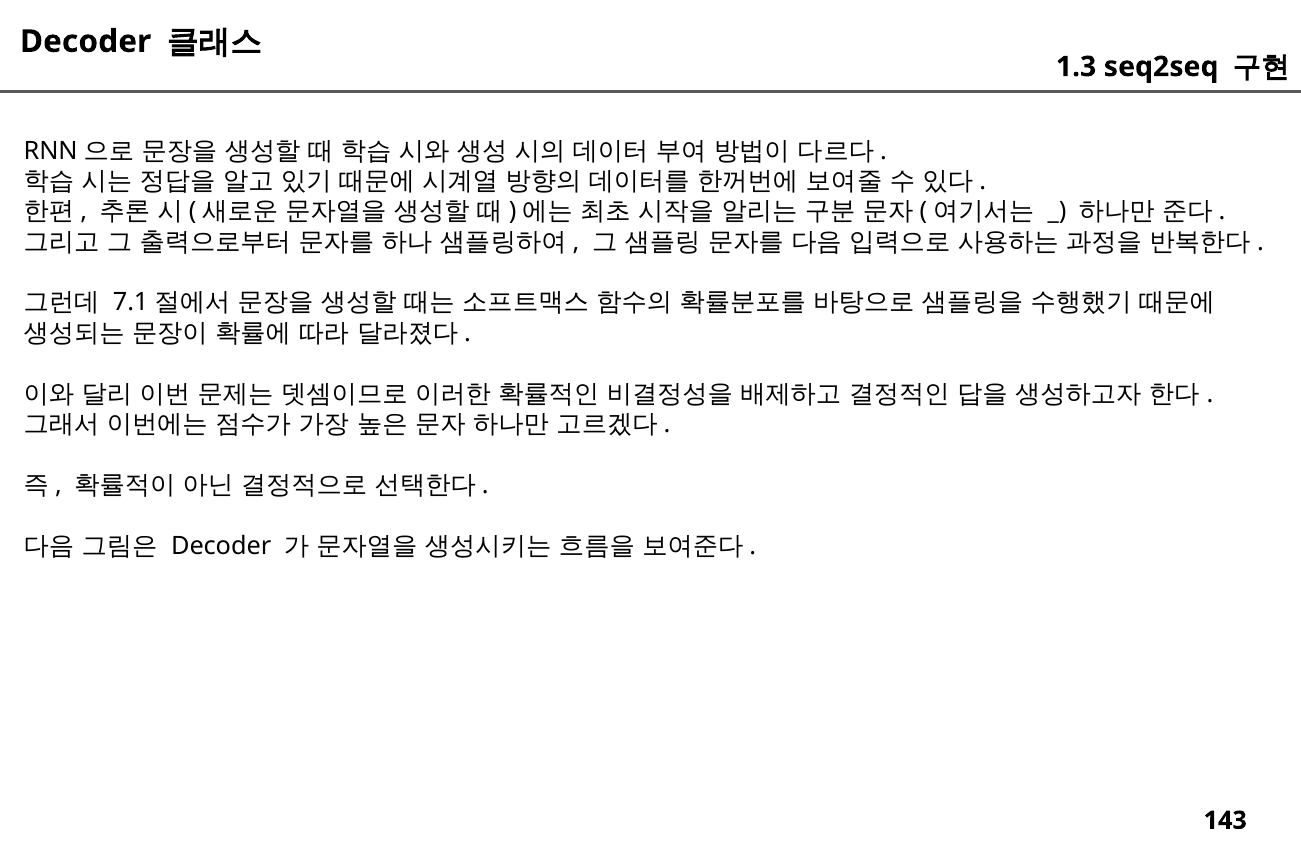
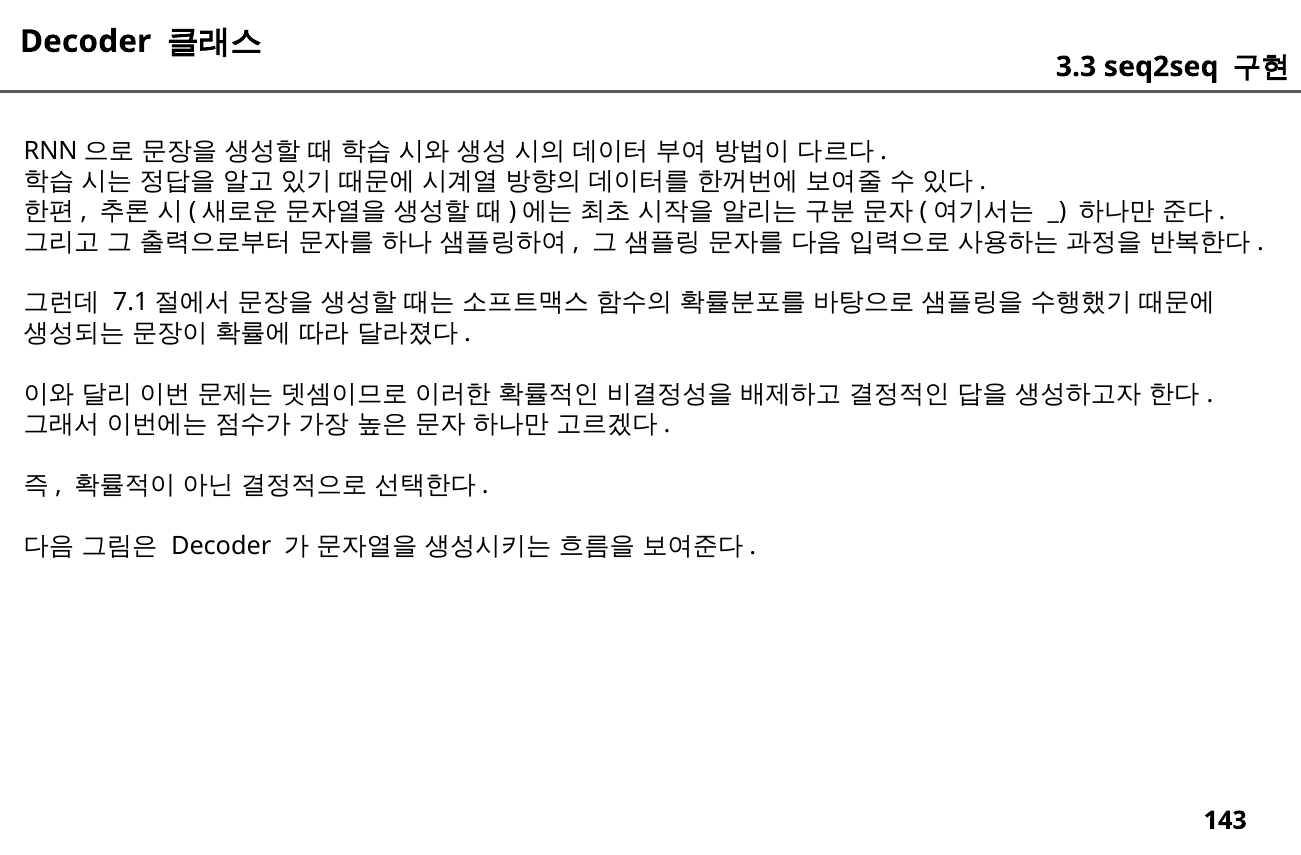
1.3: 1.3 -> 3.3 (1076, 67)
